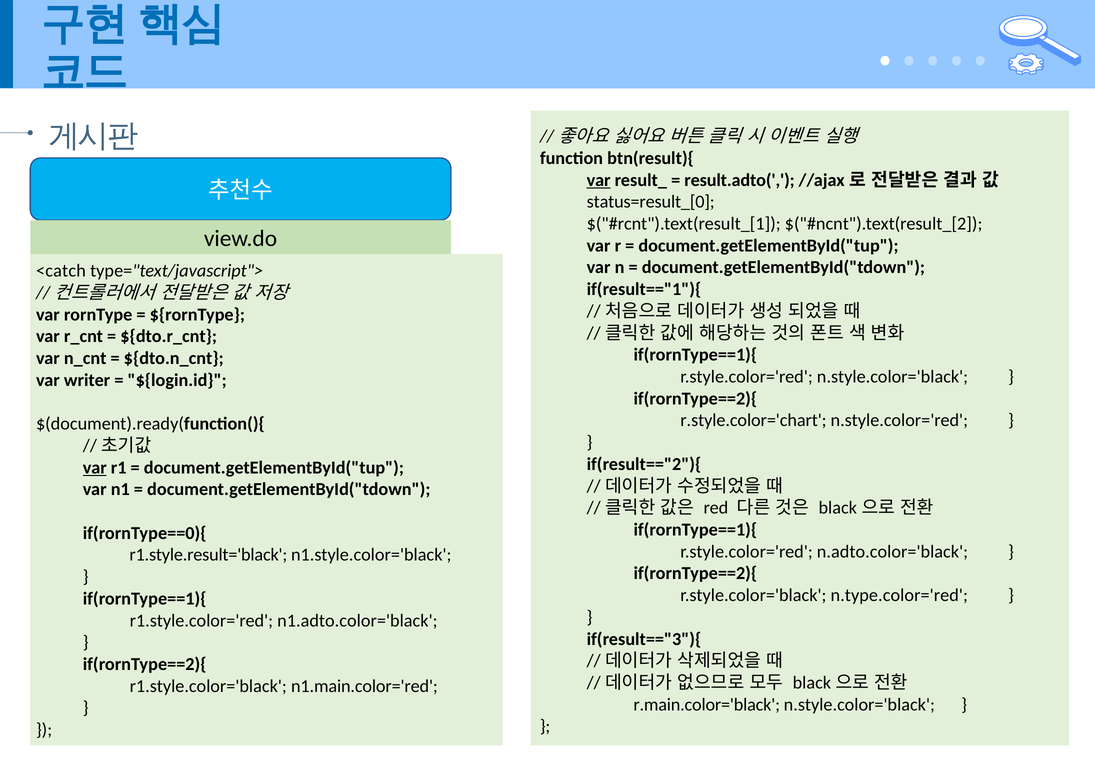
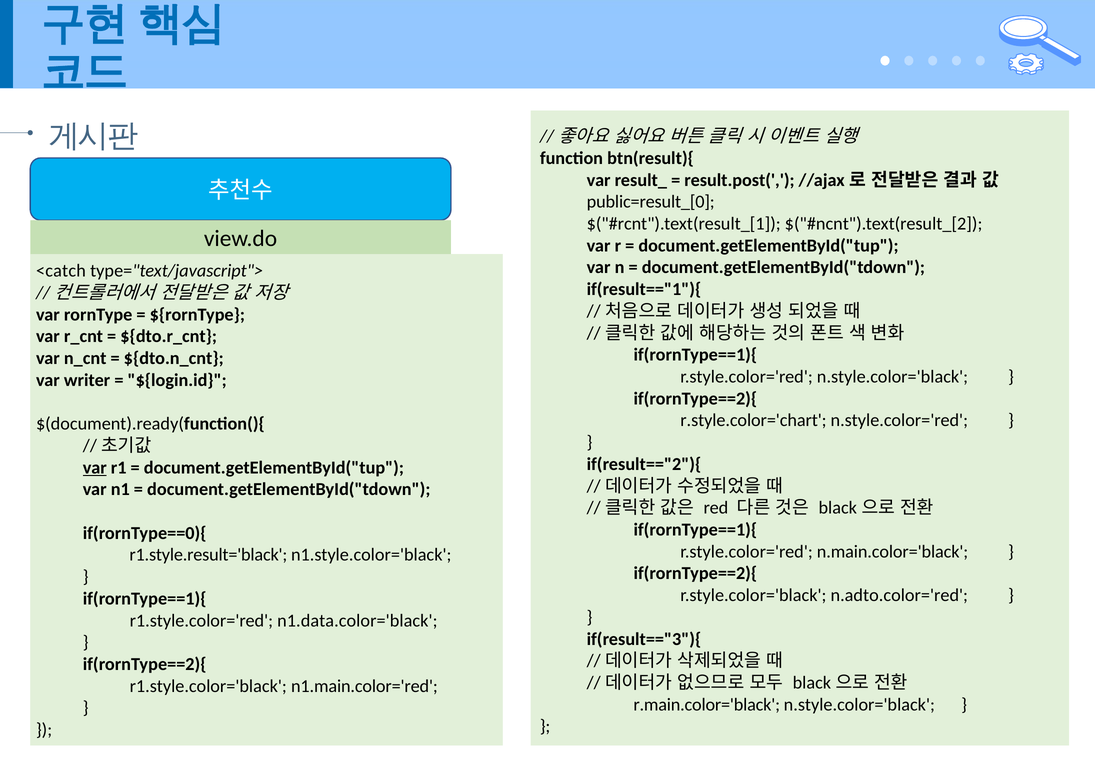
var underline: present -> none (599, 180)
result.adto(: result.adto( -> result.post( (739, 180)
status=result_[0: status=result_[0 -> public=result_[0 (651, 202)
n.adto.color='black: n.adto.color='black -> n.main.color='black (893, 552)
n.type.color='red: n.type.color='red -> n.adto.color='red (899, 595)
n1.adto.color='black: n1.adto.color='black -> n1.data.color='black (357, 621)
